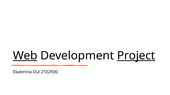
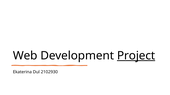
Web underline: present -> none (25, 56)
